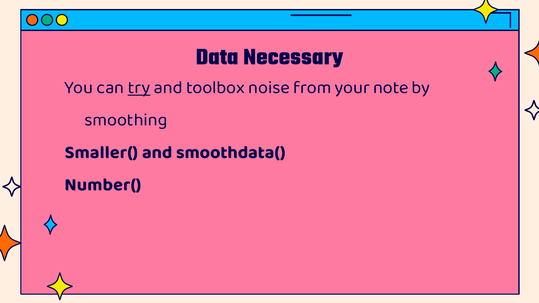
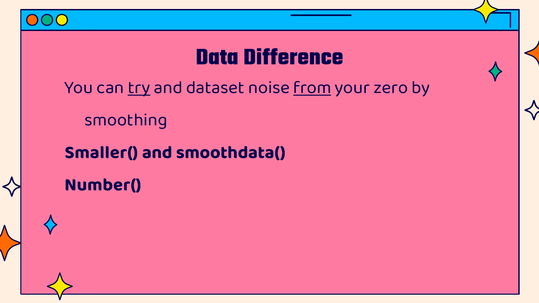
Necessary: Necessary -> Difference (293, 56)
toolbox: toolbox -> dataset (215, 87)
from underline: none -> present (312, 87)
note: note -> zero (391, 87)
